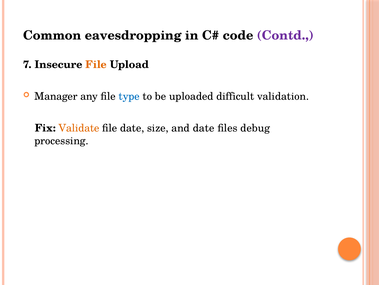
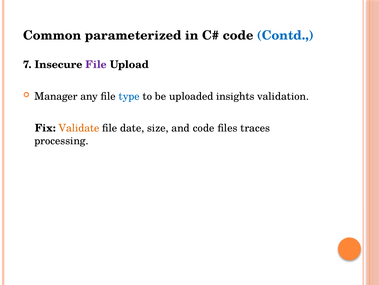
eavesdropping: eavesdropping -> parameterized (133, 35)
Contd colour: purple -> blue (285, 35)
File colour: orange -> purple (96, 65)
difficult: difficult -> insights (235, 96)
and date: date -> code (204, 128)
debug: debug -> traces (255, 128)
